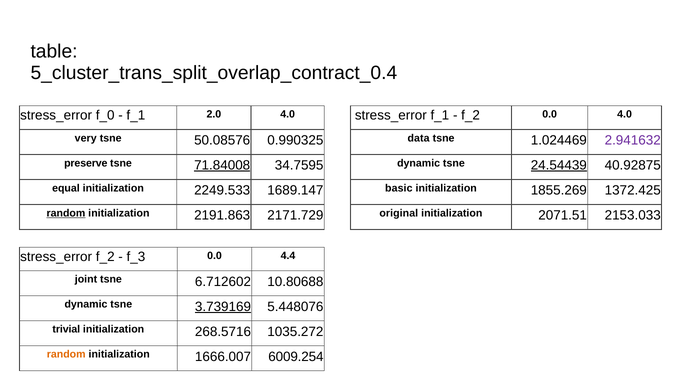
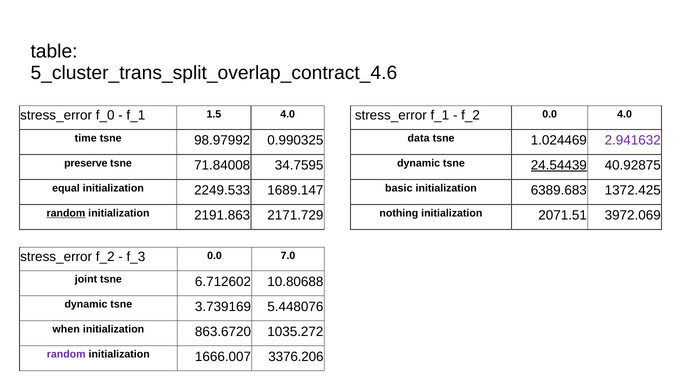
5_cluster_trans_split_overlap_contract_0.4: 5_cluster_trans_split_overlap_contract_0.4 -> 5_cluster_trans_split_overlap_contract_4.6 (214, 73)
2.0: 2.0 -> 1.5 (214, 114)
very: very -> time (86, 138)
50.08576: 50.08576 -> 98.97992 (222, 140)
71.84008 underline: present -> none (222, 165)
1855.269: 1855.269 -> 6389.683 (559, 190)
original: original -> nothing (399, 213)
2153.033: 2153.033 -> 3972.069 (633, 215)
4.4: 4.4 -> 7.0 (288, 256)
3.739169 underline: present -> none (223, 307)
trivial: trivial -> when (66, 330)
268.5716: 268.5716 -> 863.6720 (223, 332)
random colour: orange -> purple (66, 355)
6009.254: 6009.254 -> 3376.206 (296, 357)
